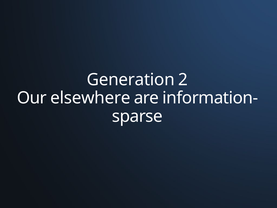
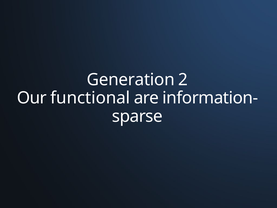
elsewhere: elsewhere -> functional (90, 98)
